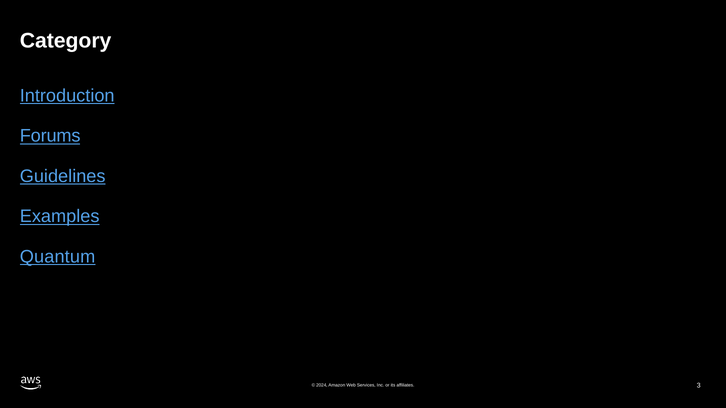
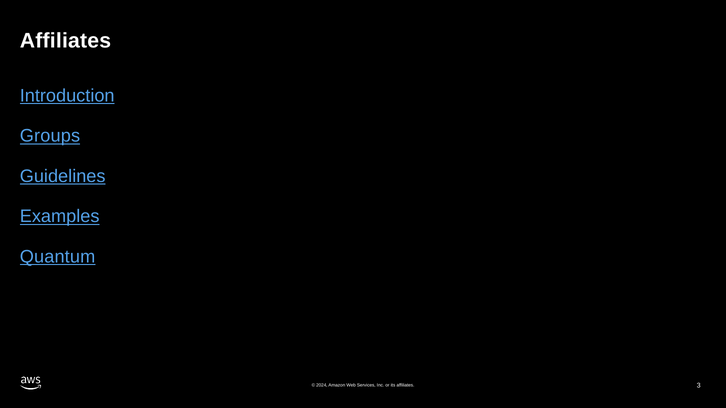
Category: Category -> Affiliates (65, 41)
Forums: Forums -> Groups (50, 136)
